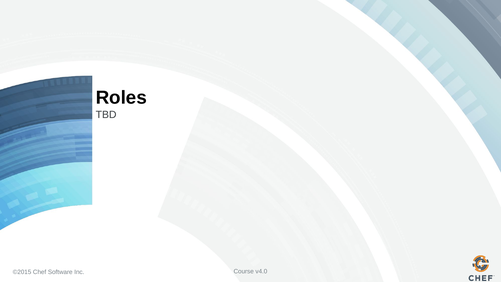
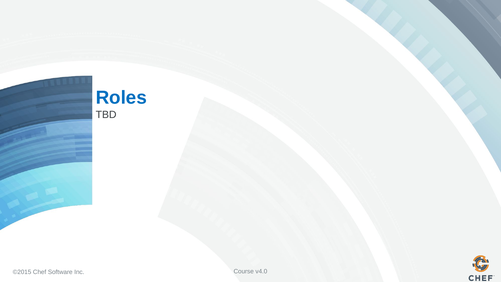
Roles colour: black -> blue (121, 97)
